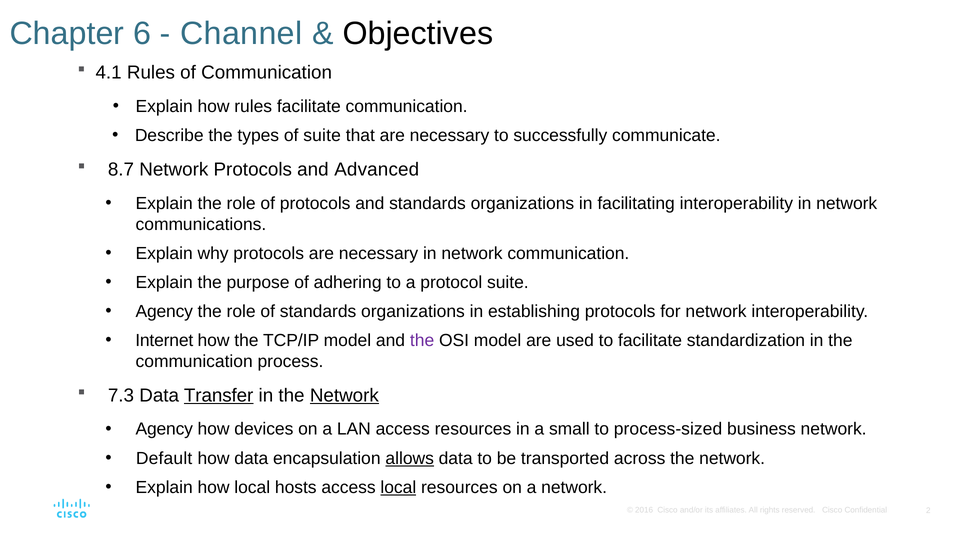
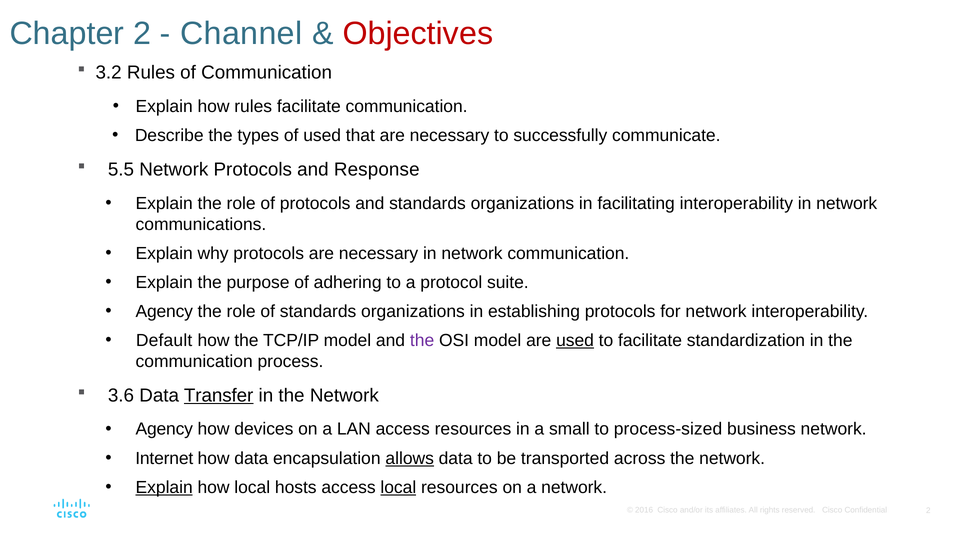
Chapter 6: 6 -> 2 (142, 34)
Objectives colour: black -> red (418, 34)
4.1: 4.1 -> 3.2 (109, 73)
of suite: suite -> used (322, 136)
8.7: 8.7 -> 5.5 (121, 169)
Advanced: Advanced -> Response (377, 169)
Internet: Internet -> Default (164, 340)
used underline: none -> present (575, 340)
7.3: 7.3 -> 3.6 (121, 395)
Network underline: present -> none (344, 395)
Default: Default -> Internet (164, 458)
Explain underline: none -> present (164, 487)
